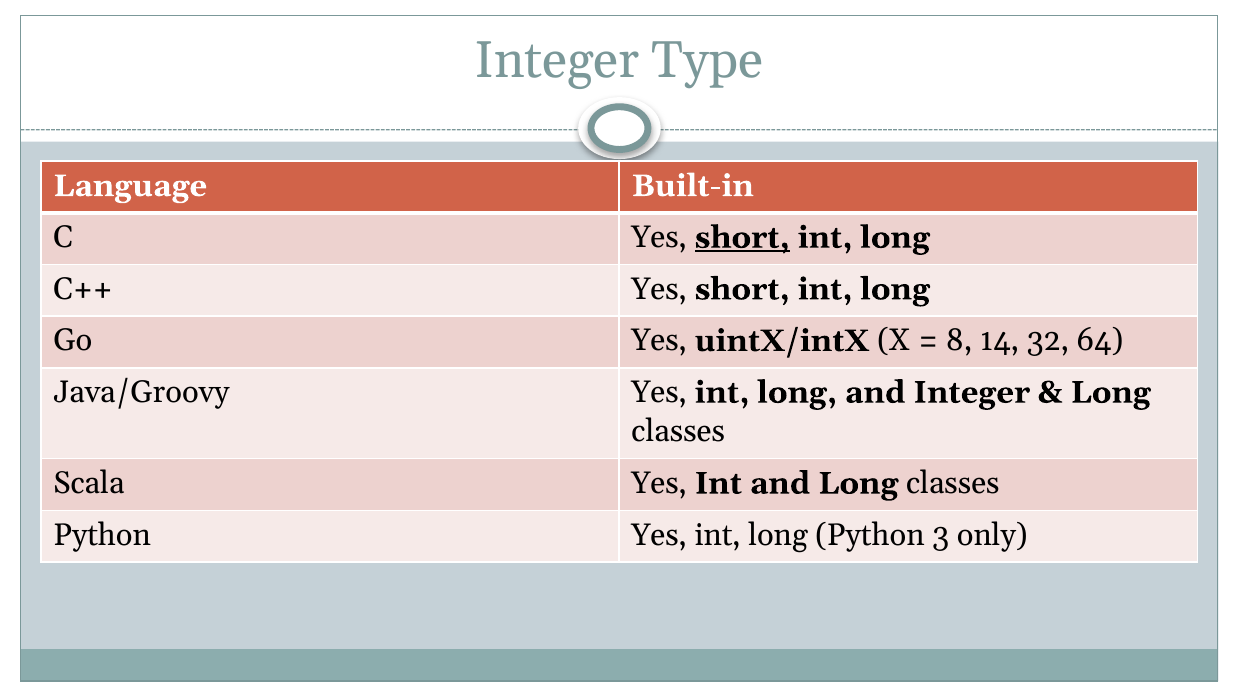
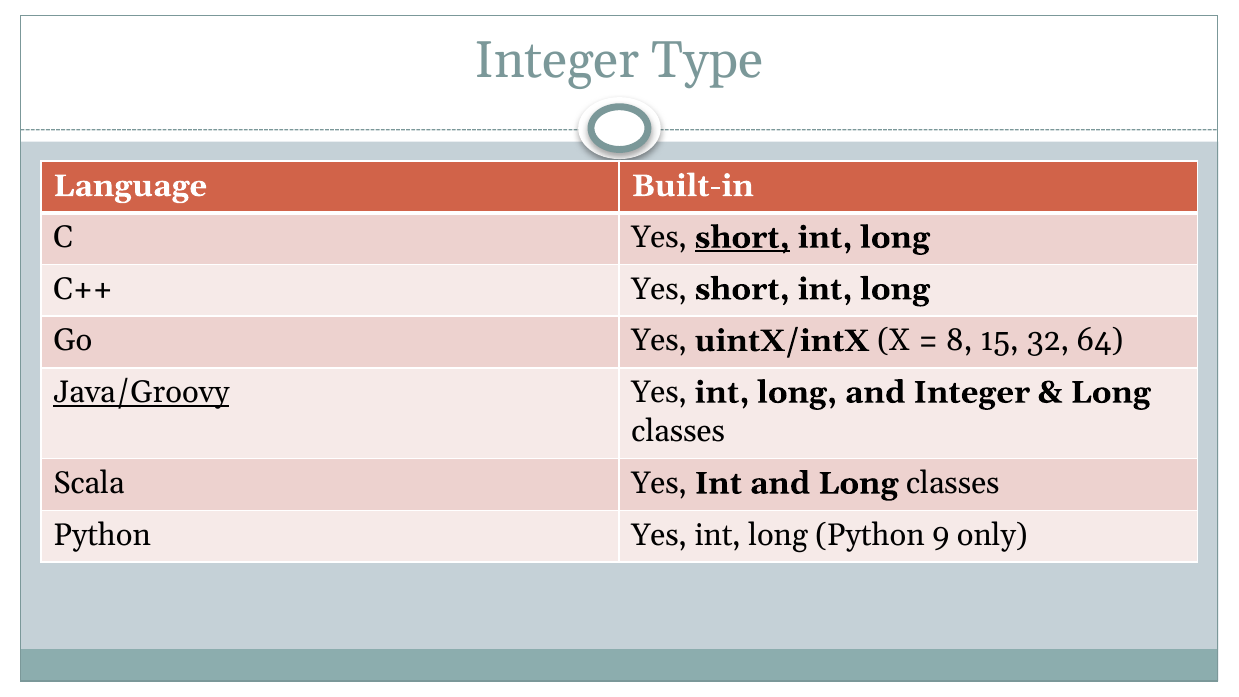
14: 14 -> 15 (999, 341)
Java/Groovy underline: none -> present (141, 392)
3: 3 -> 9 (941, 535)
